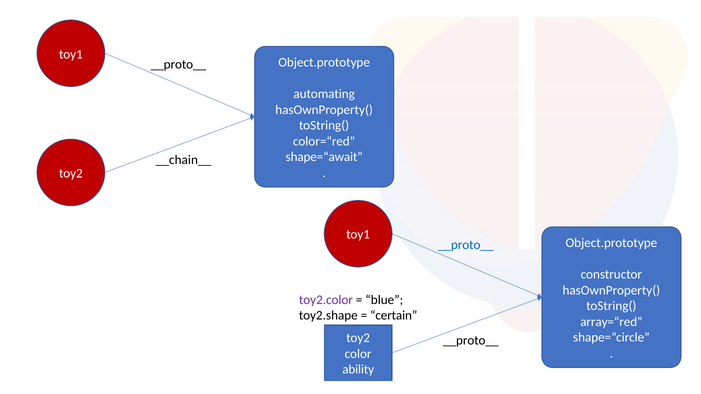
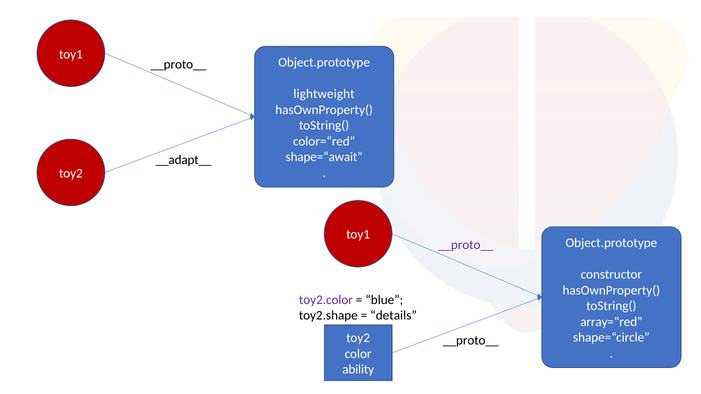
automating: automating -> lightweight (324, 94)
__chain__: __chain__ -> __adapt__ (184, 160)
__proto__ colour: blue -> purple (466, 245)
certain: certain -> details (394, 316)
